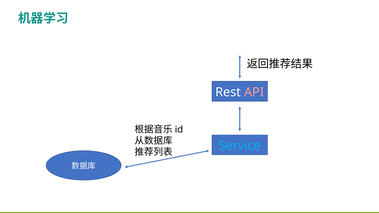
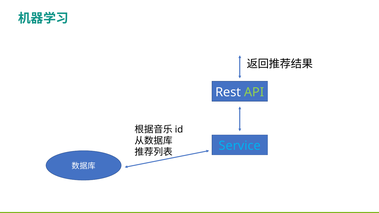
API colour: pink -> light green (254, 92)
